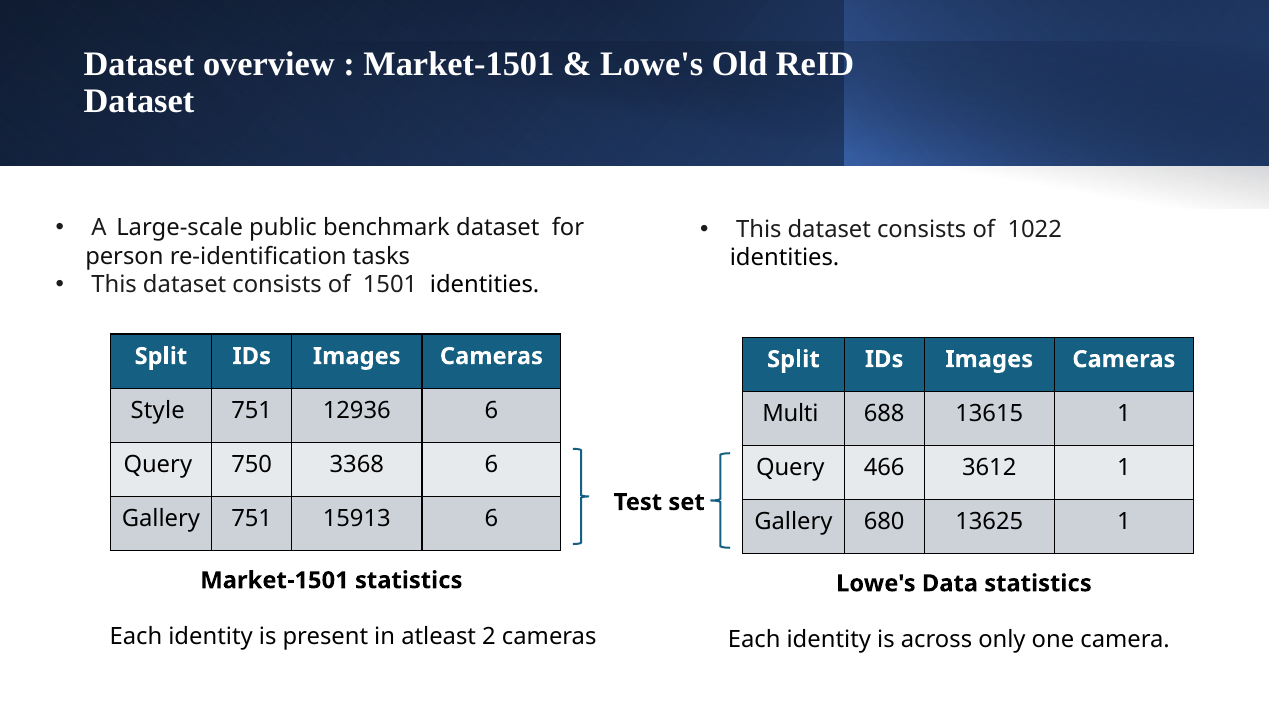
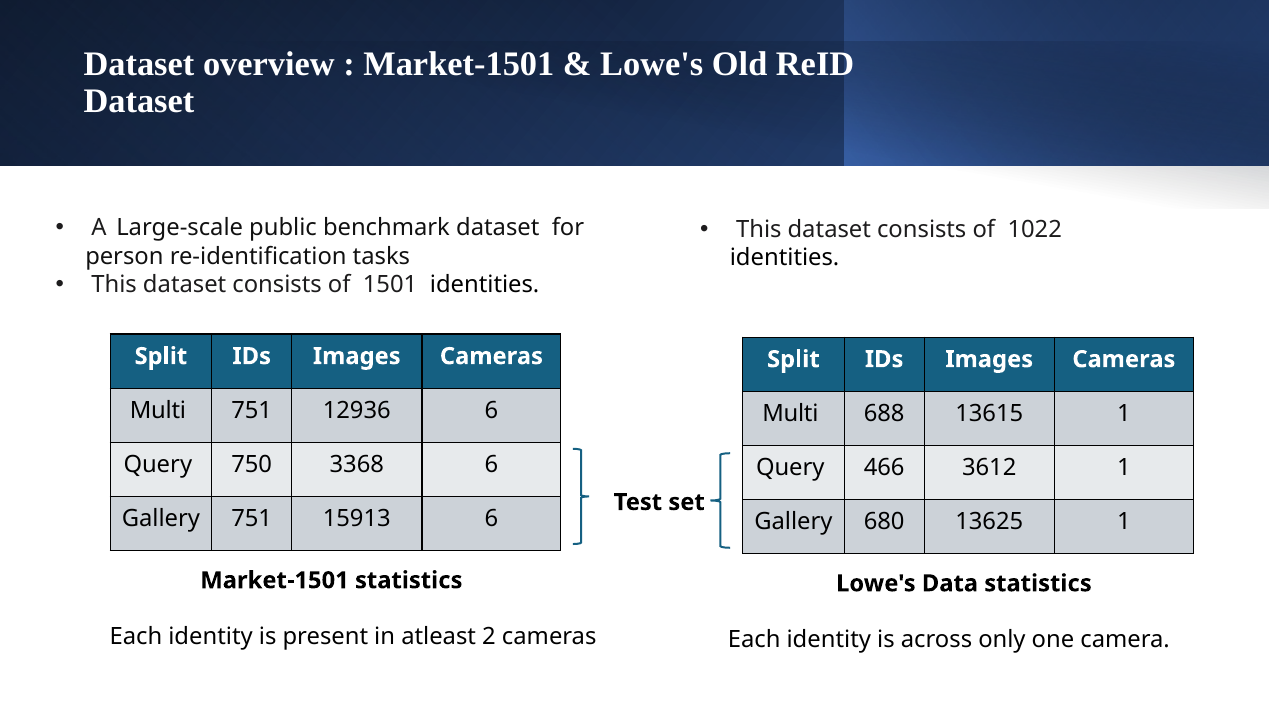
Style: Style -> Multi (158, 410)
